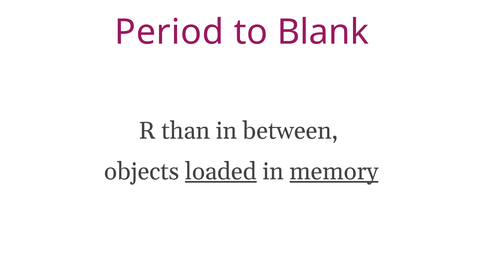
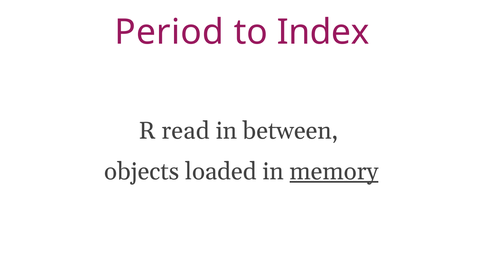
Blank: Blank -> Index (323, 32)
than: than -> read (186, 131)
loaded underline: present -> none (221, 171)
